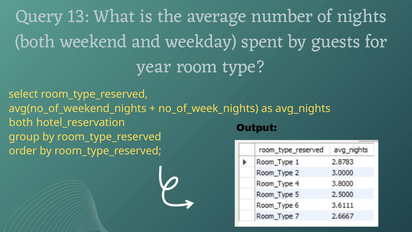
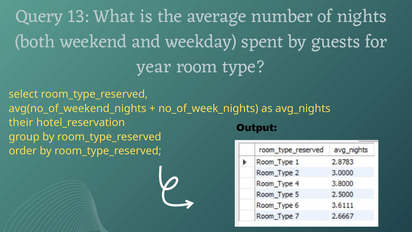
both: both -> their (21, 123)
